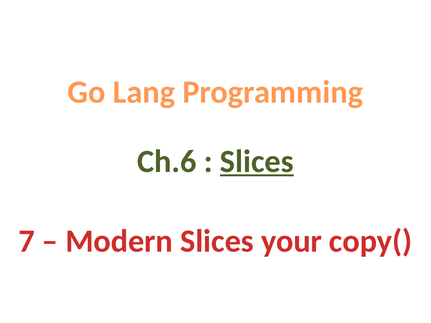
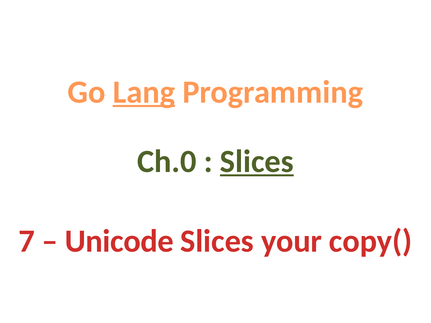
Lang underline: none -> present (144, 92)
Ch.6: Ch.6 -> Ch.0 (167, 162)
Modern: Modern -> Unicode (119, 241)
